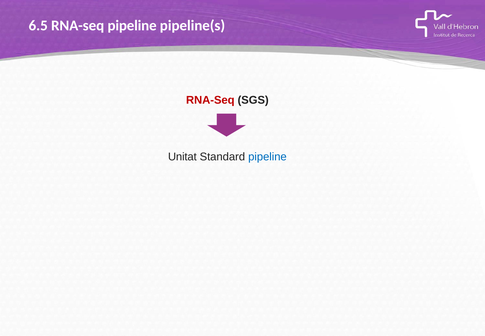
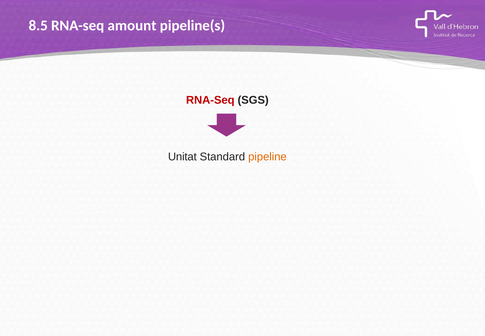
6.5: 6.5 -> 8.5 (38, 26)
RNA-seq pipeline: pipeline -> amount (132, 26)
pipeline colour: blue -> orange (267, 157)
